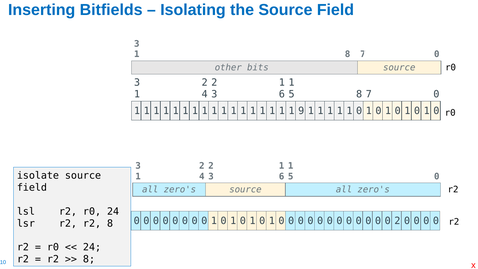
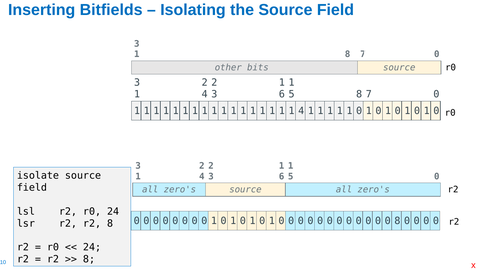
1 9: 9 -> 4 (301, 111)
0 2: 2 -> 8 (397, 221)
